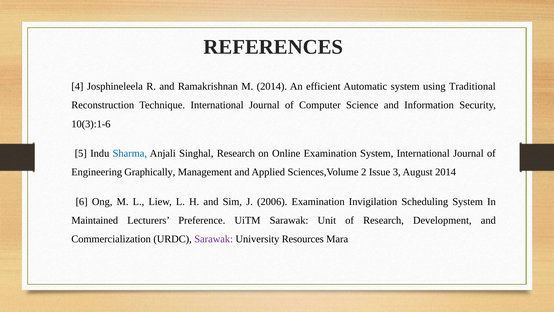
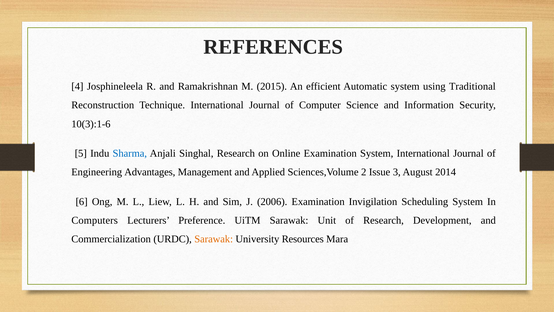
M 2014: 2014 -> 2015 (272, 86)
Graphically: Graphically -> Advantages (150, 172)
Maintained: Maintained -> Computers (95, 220)
Sarawak colour: purple -> orange (214, 239)
